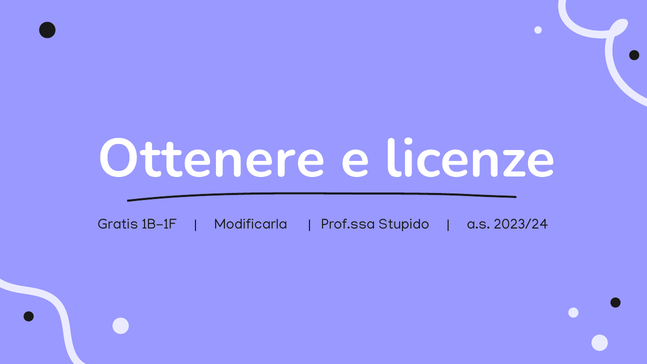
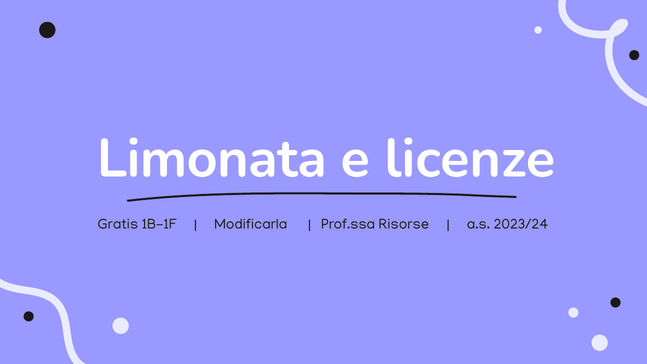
Ottenere: Ottenere -> Limonata (212, 159)
Stupido: Stupido -> Risorse (404, 224)
